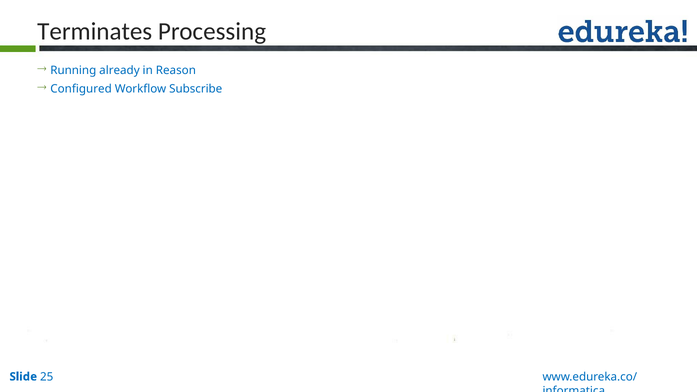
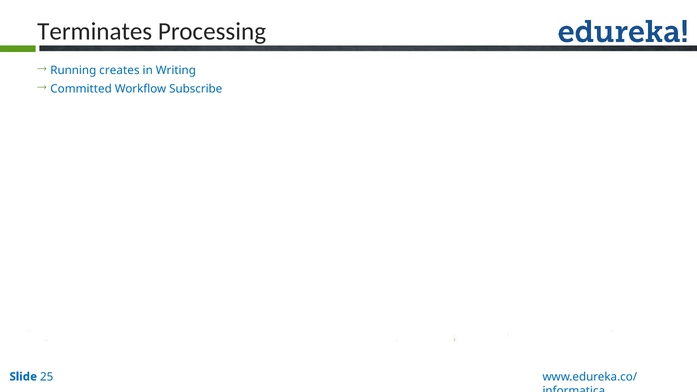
already: already -> creates (119, 70)
Reason: Reason -> Writing (176, 70)
Configured: Configured -> Committed (81, 89)
